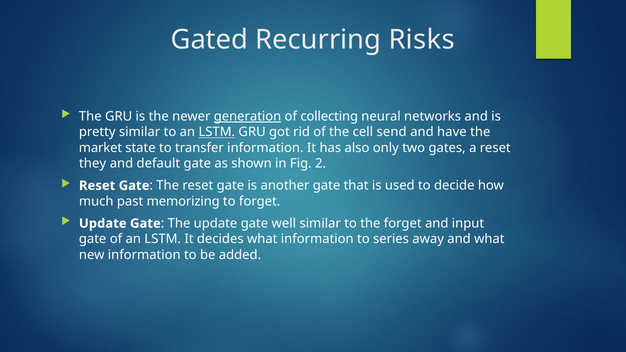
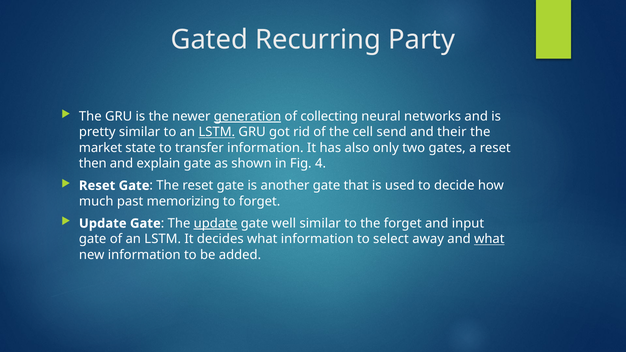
Risks: Risks -> Party (422, 40)
have: have -> their (452, 132)
they: they -> then (93, 163)
default: default -> explain (158, 163)
2: 2 -> 4 (321, 163)
update underline: none -> present (216, 223)
series: series -> select (391, 239)
what underline: none -> present (489, 239)
